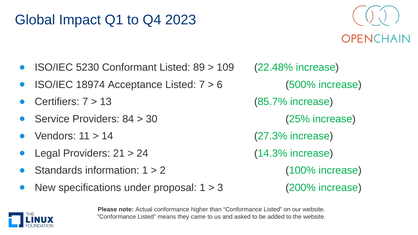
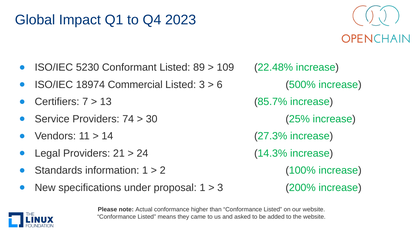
Acceptance: Acceptance -> Commercial (135, 85)
Listed 7: 7 -> 3 (202, 85)
84: 84 -> 74 (128, 119)
